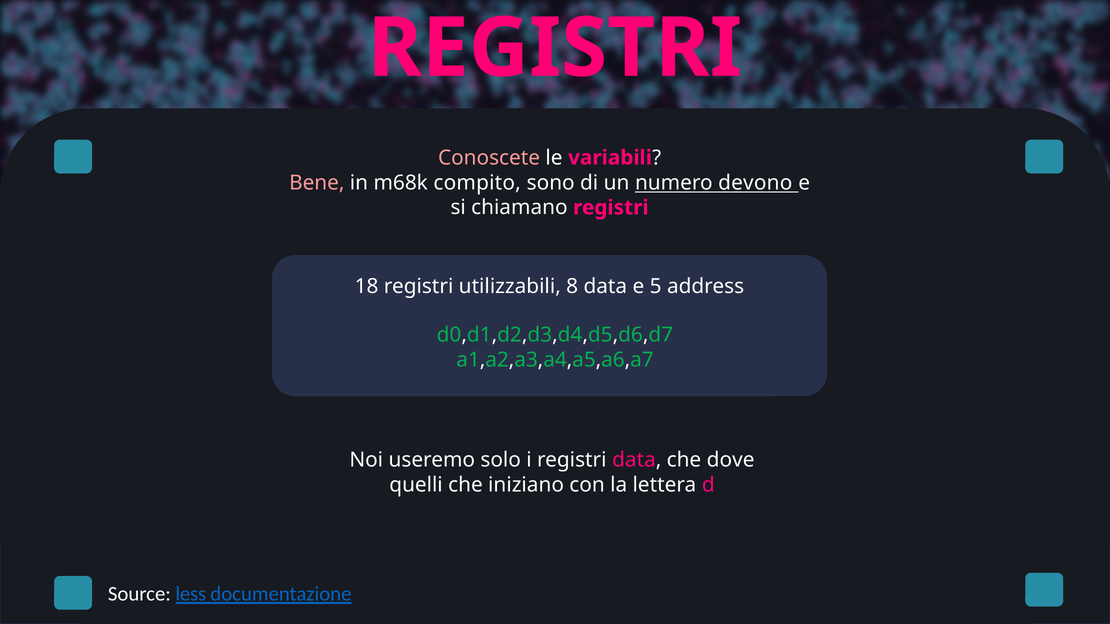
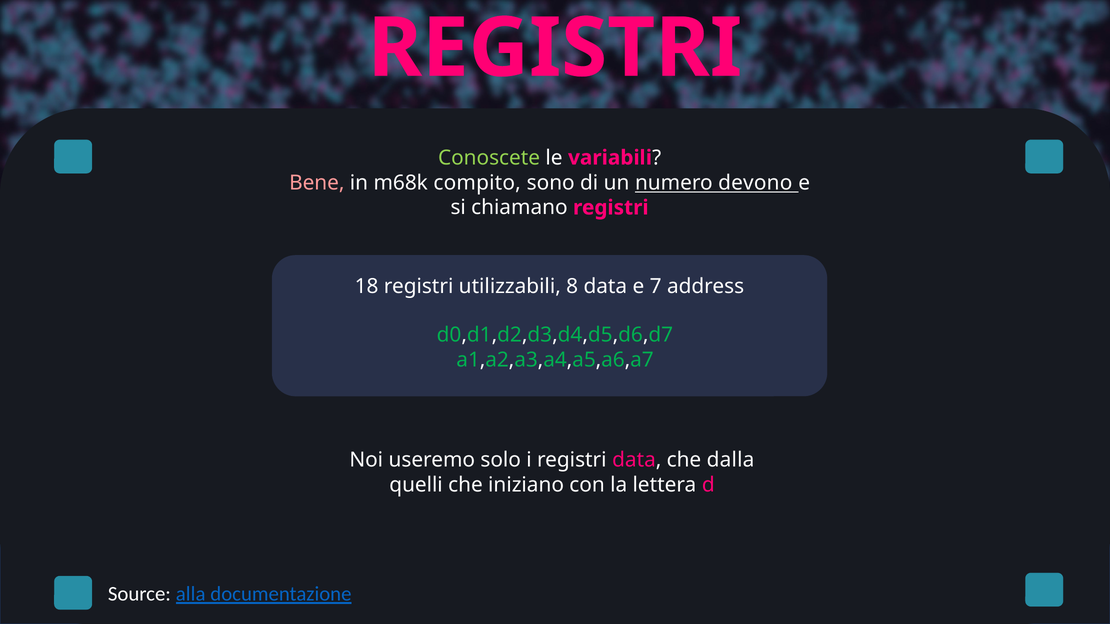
Conoscete colour: pink -> light green (489, 158)
5: 5 -> 7 (656, 287)
dove: dove -> dalla (731, 460)
less: less -> alla (191, 594)
